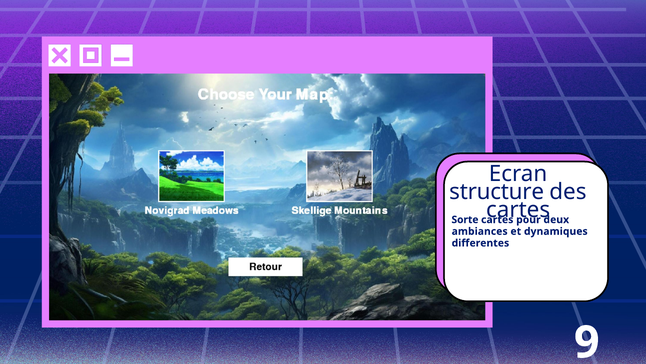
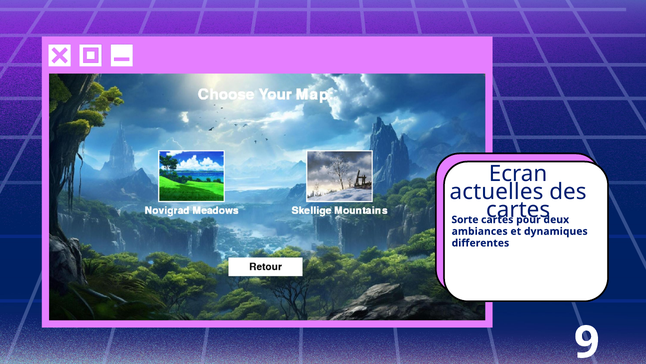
structure: structure -> actuelles (496, 192)
